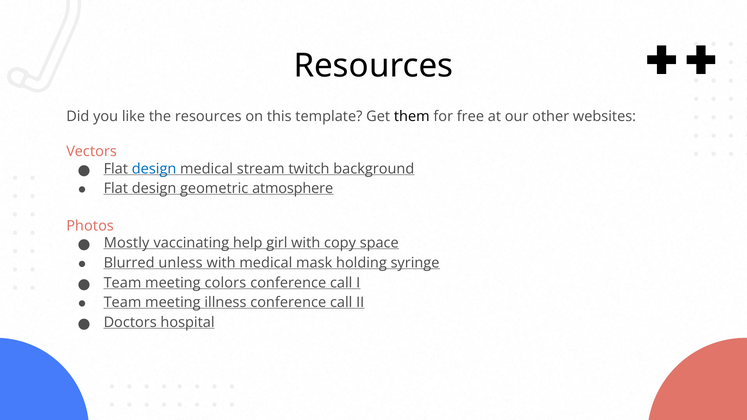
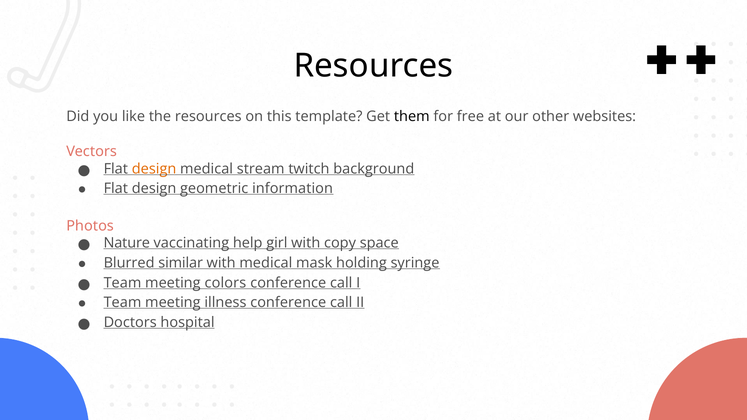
design colour: blue -> orange (154, 169)
atmosphere: atmosphere -> information (293, 189)
Mostly: Mostly -> Nature (127, 243)
unless: unless -> similar (181, 263)
